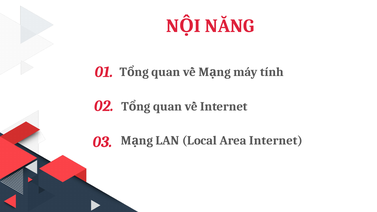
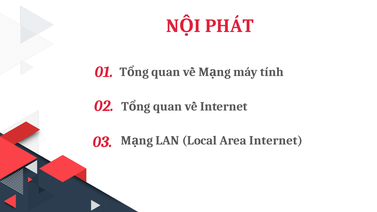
NĂNG: NĂNG -> PHÁT (229, 26)
